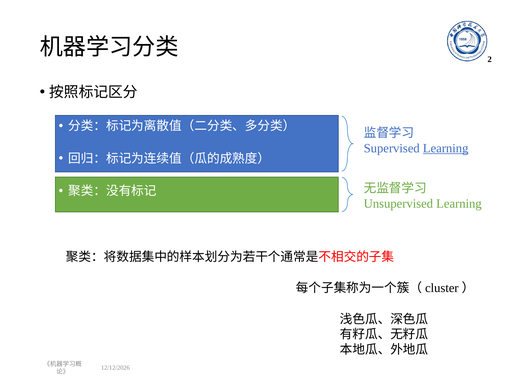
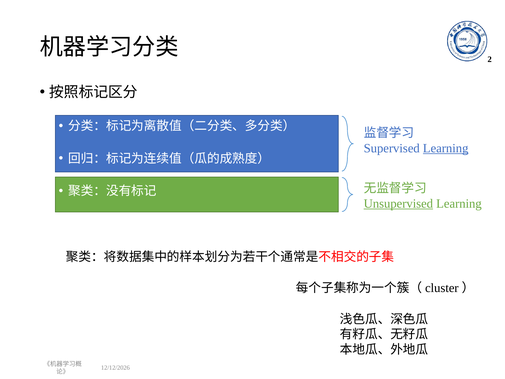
Unsupervised underline: none -> present (398, 203)
